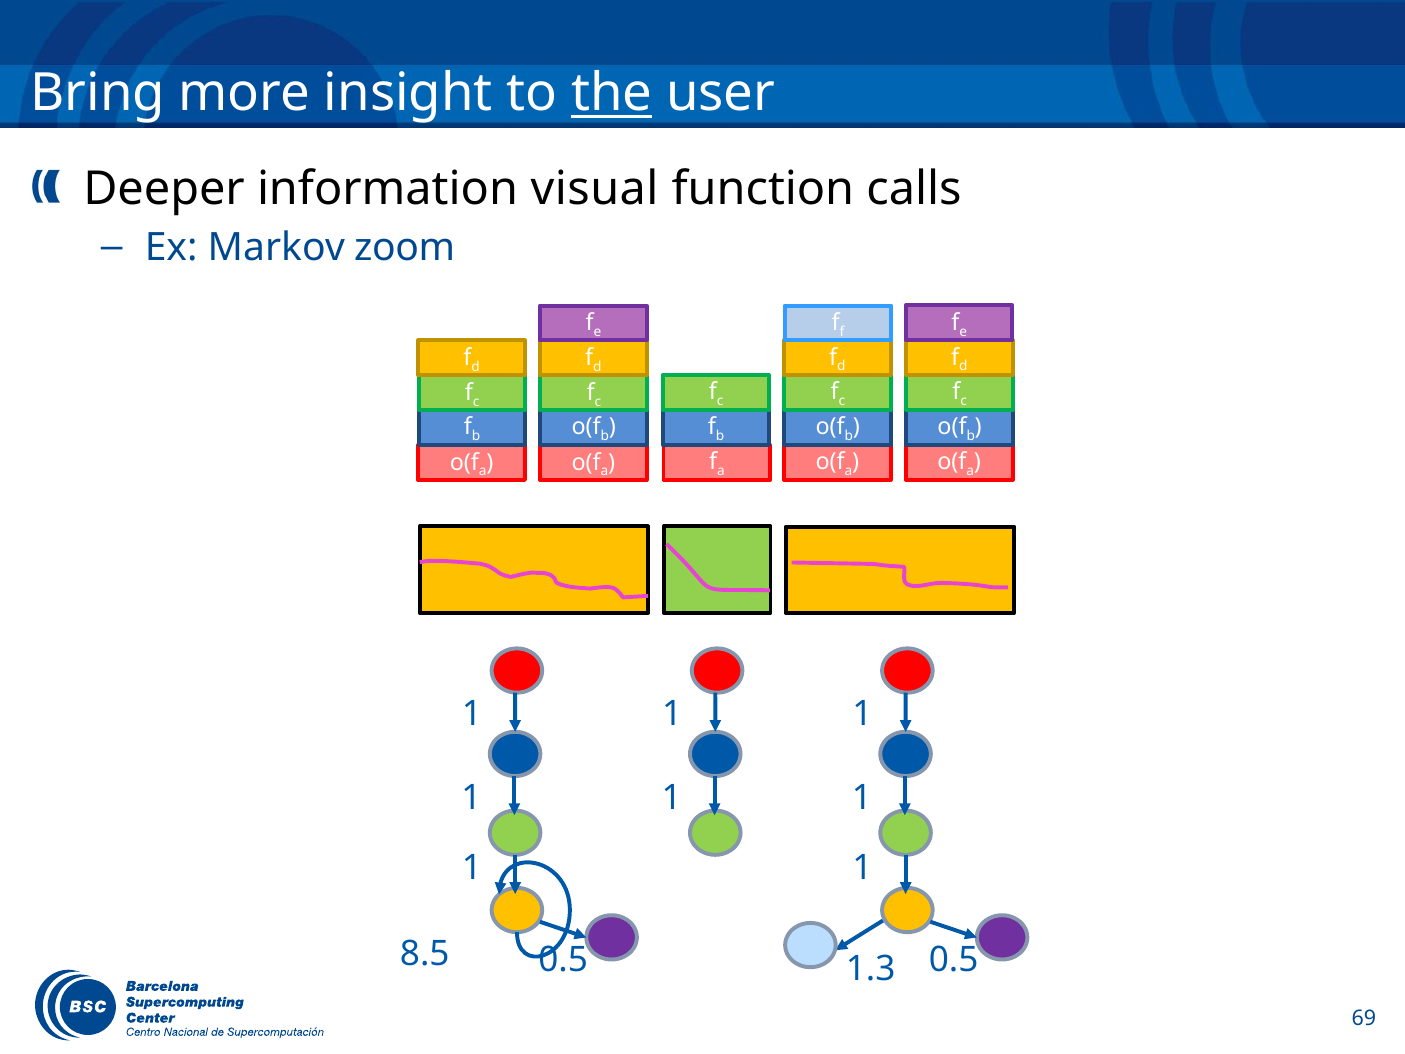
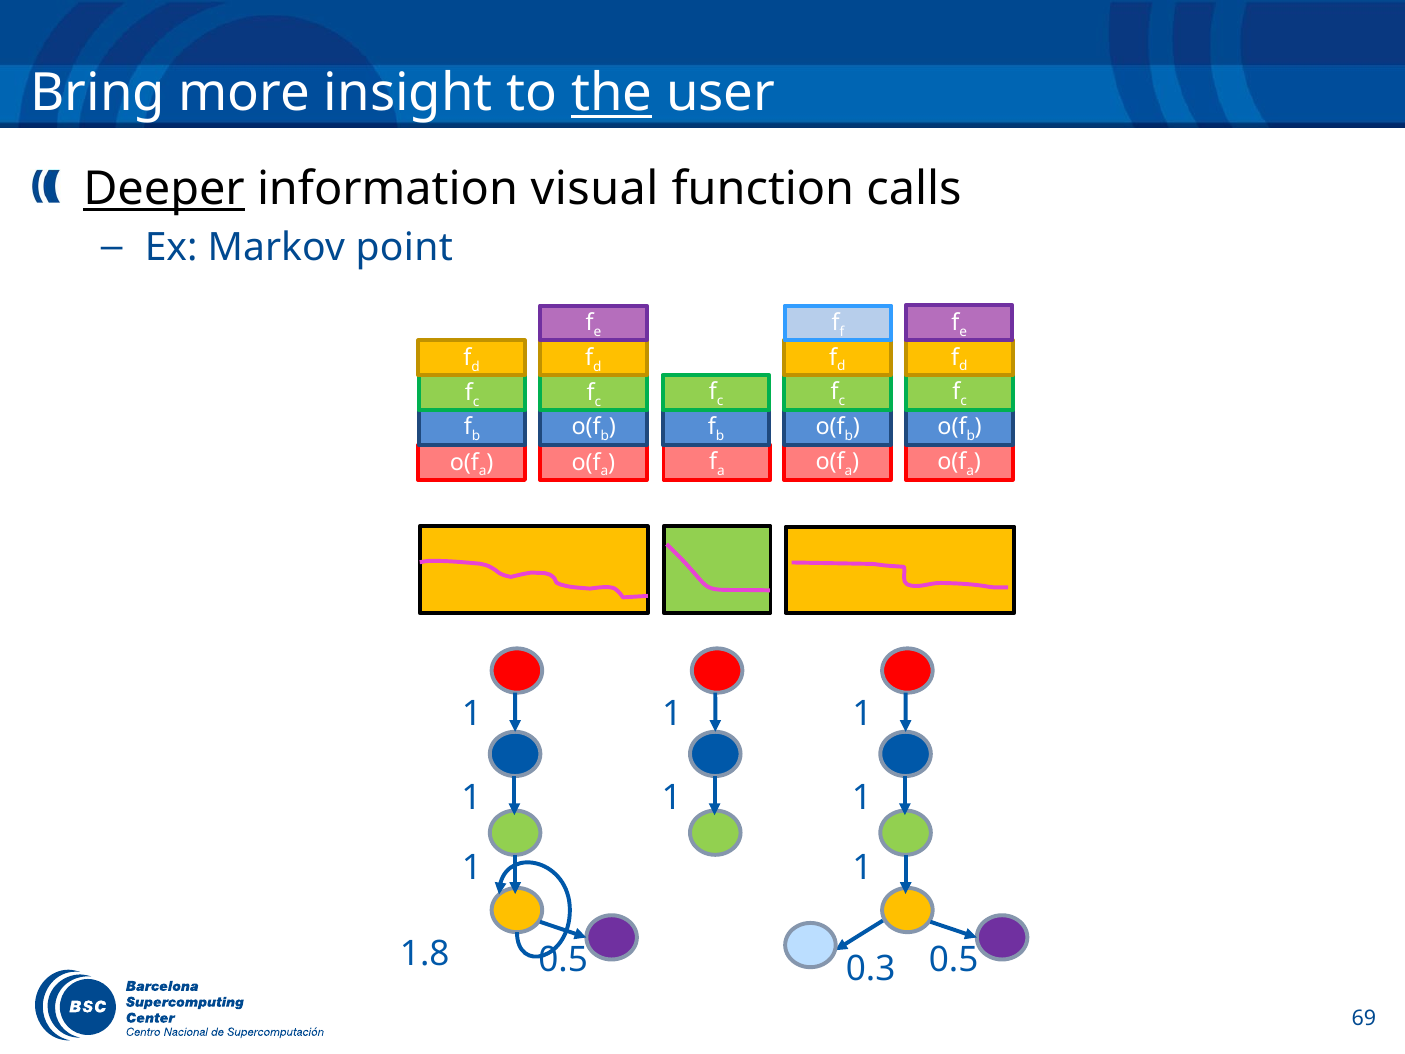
Deeper underline: none -> present (164, 189)
zoom: zoom -> point (404, 248)
8.5: 8.5 -> 1.8 (425, 953)
1.3: 1.3 -> 0.3 (871, 969)
